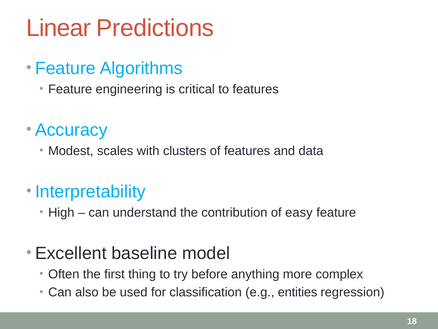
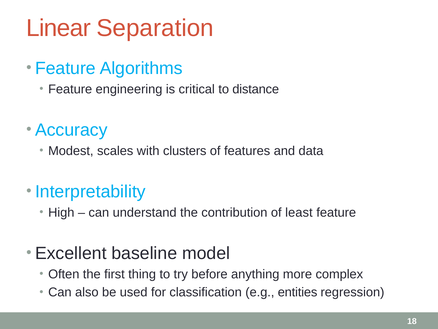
Predictions: Predictions -> Separation (155, 28)
to features: features -> distance (256, 89)
easy: easy -> least (299, 212)
